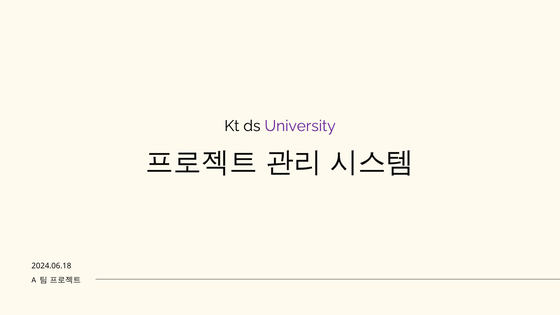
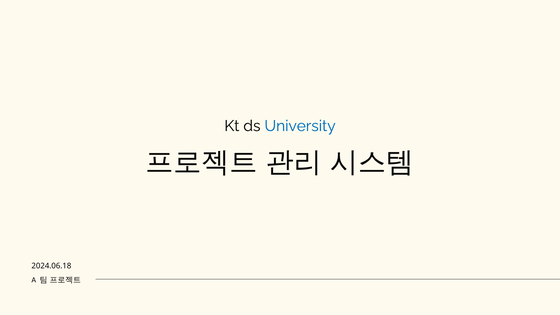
University colour: purple -> blue (300, 126)
